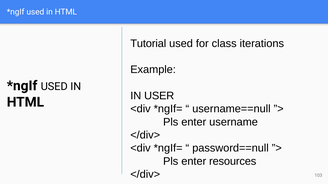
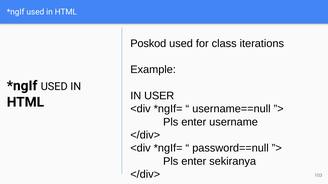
Tutorial: Tutorial -> Poskod (148, 44)
resources: resources -> sekiranya (233, 162)
